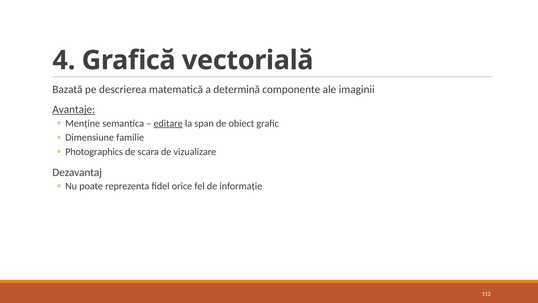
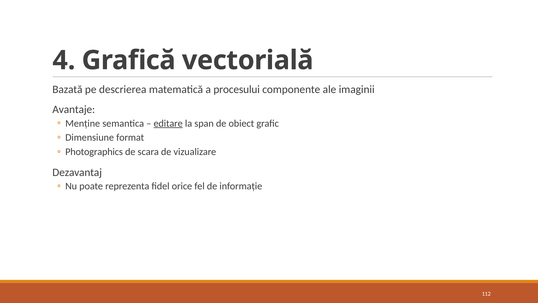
determină: determină -> procesului (237, 89)
Avantaje underline: present -> none (74, 109)
familie: familie -> format (130, 137)
